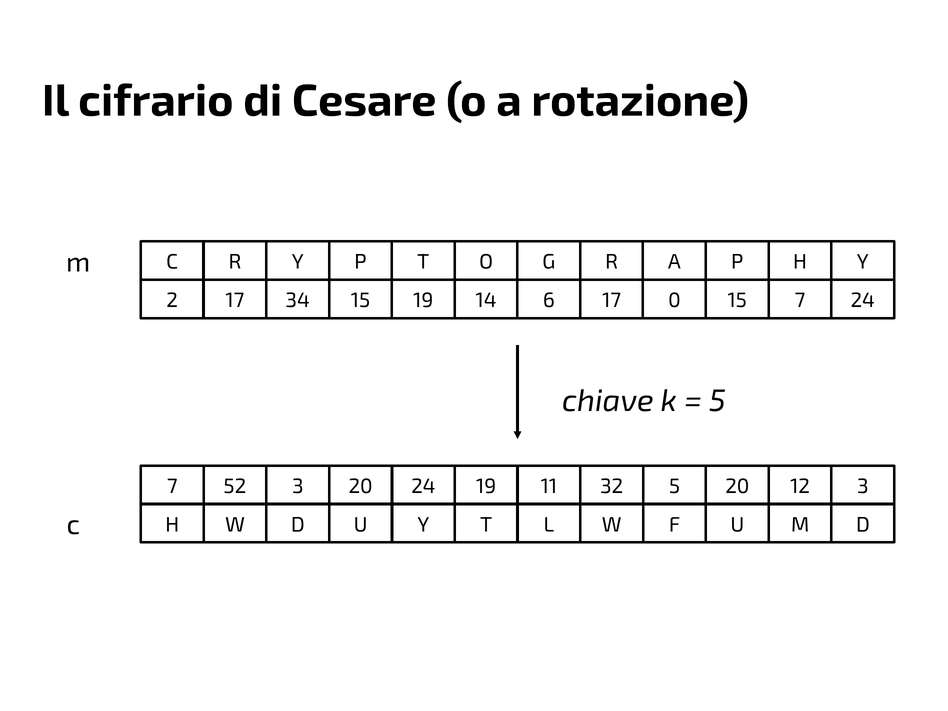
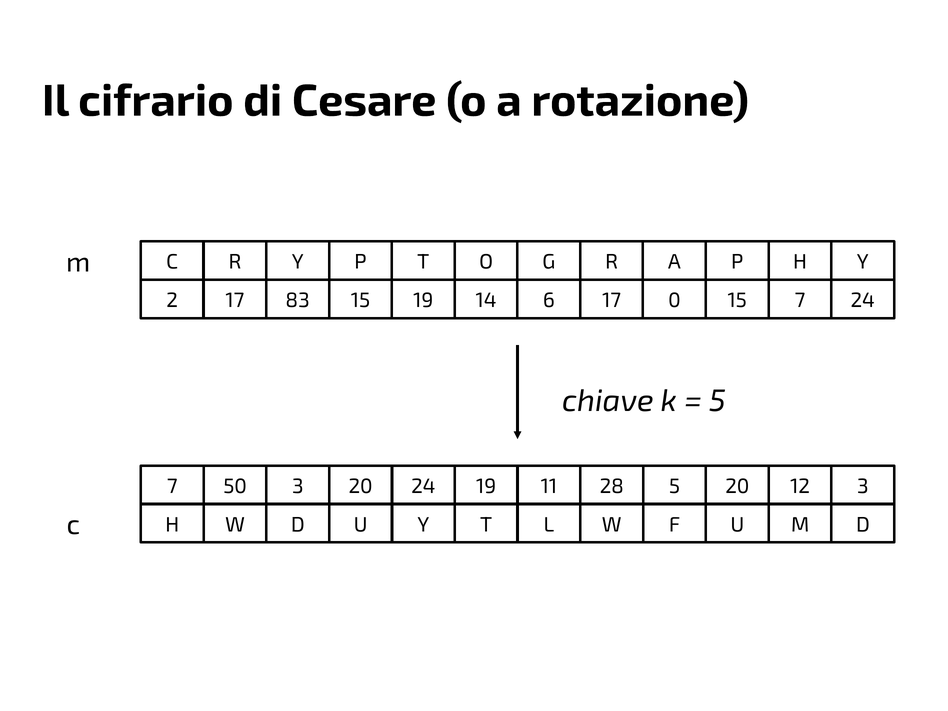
34: 34 -> 83 (298, 300)
52: 52 -> 50 (235, 486)
32: 32 -> 28 (612, 486)
